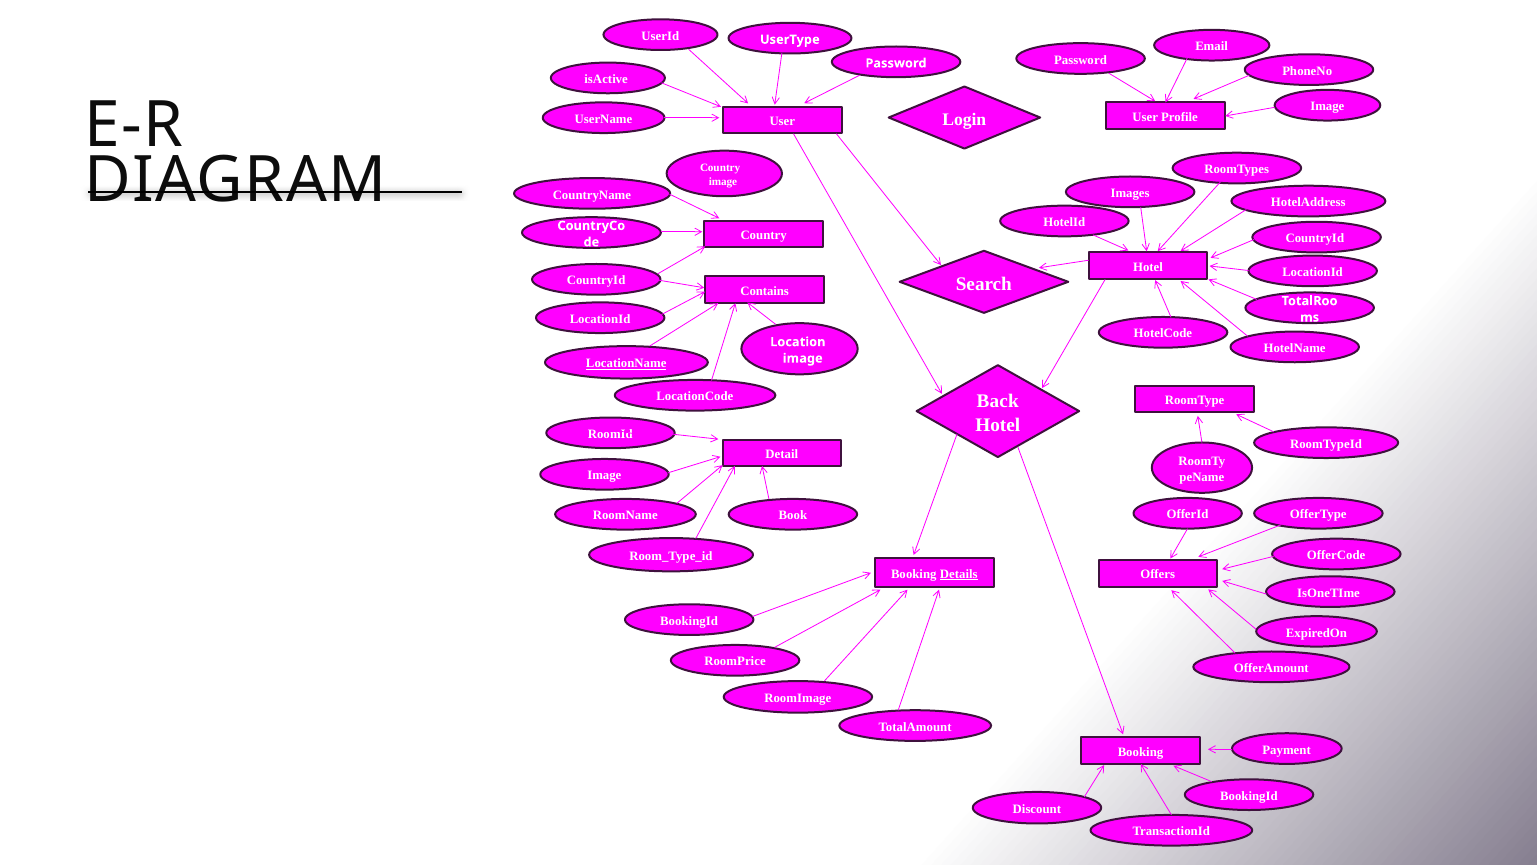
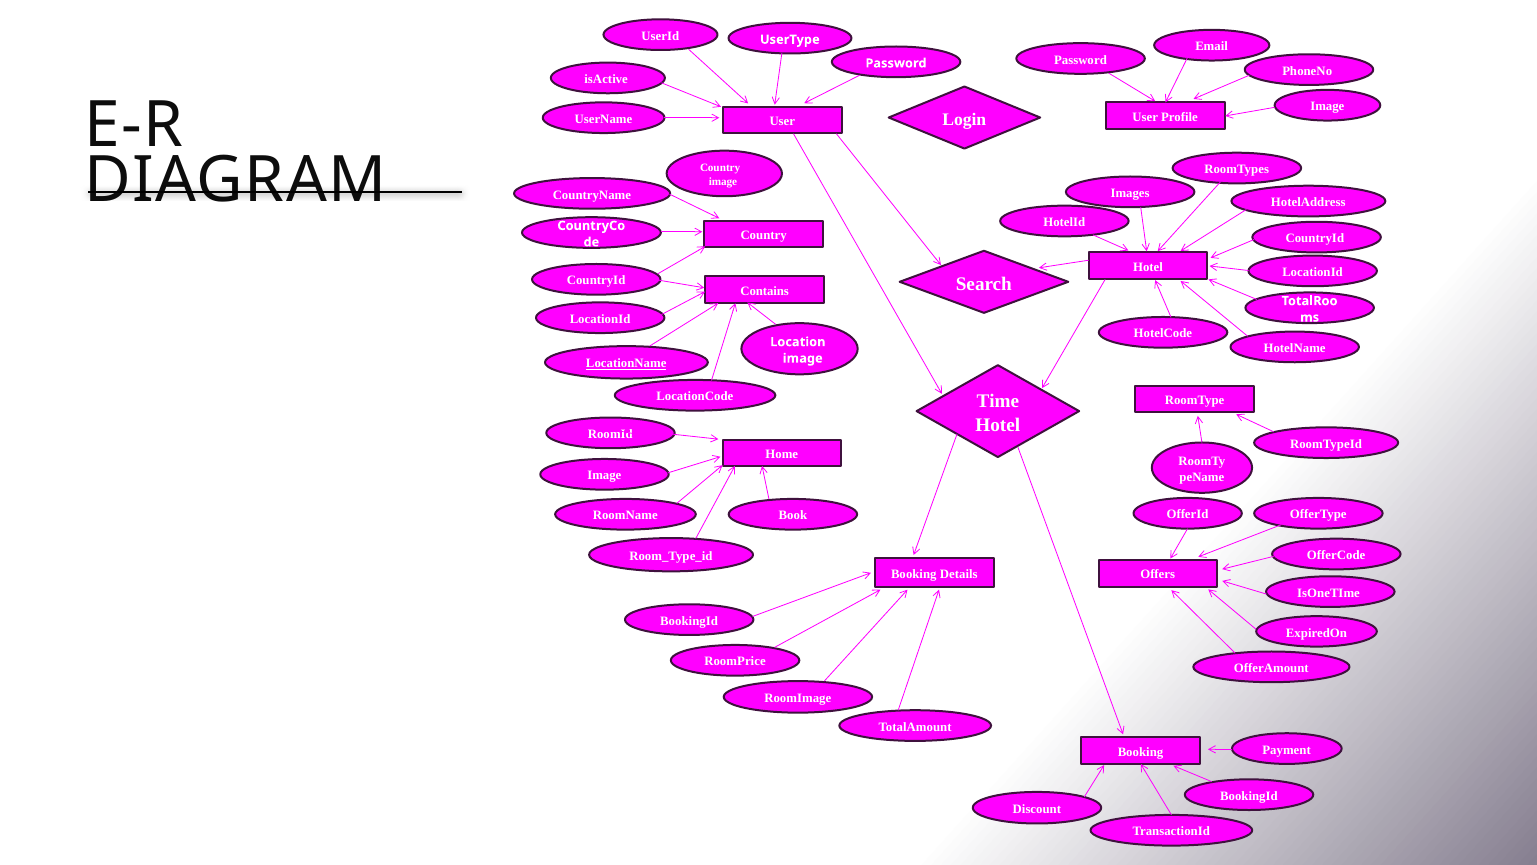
Back: Back -> Time (998, 401)
Detail: Detail -> Home (782, 454)
Details underline: present -> none (959, 574)
